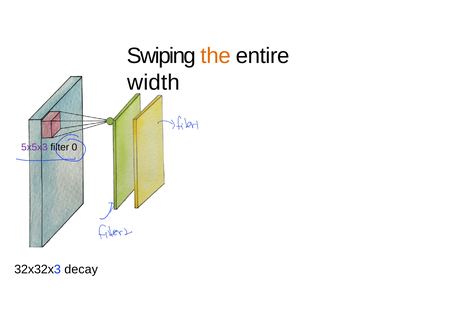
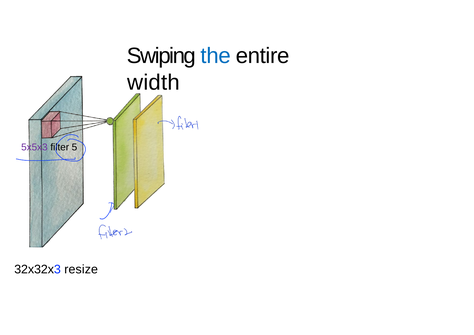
the colour: orange -> blue (216, 56)
0: 0 -> 5 (74, 147)
decay: decay -> resize (81, 270)
